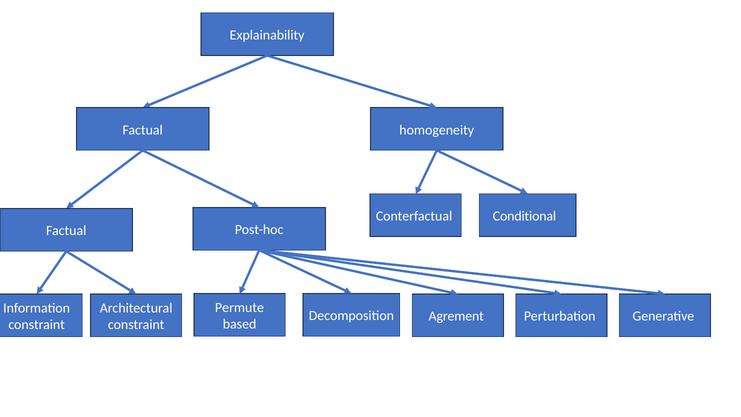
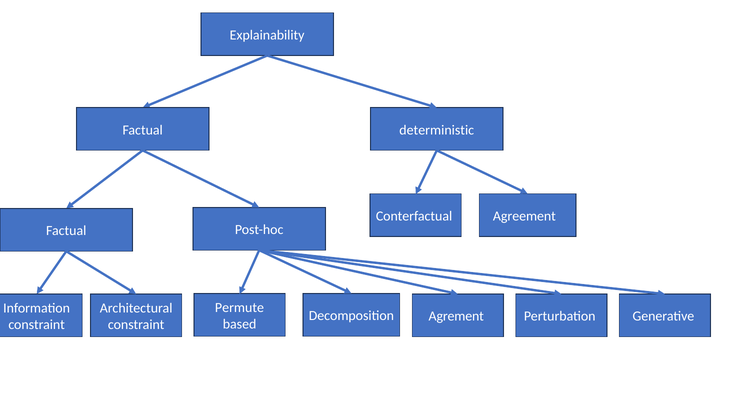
homogeneity: homogeneity -> deterministic (437, 130)
Conditional: Conditional -> Agreement (524, 216)
